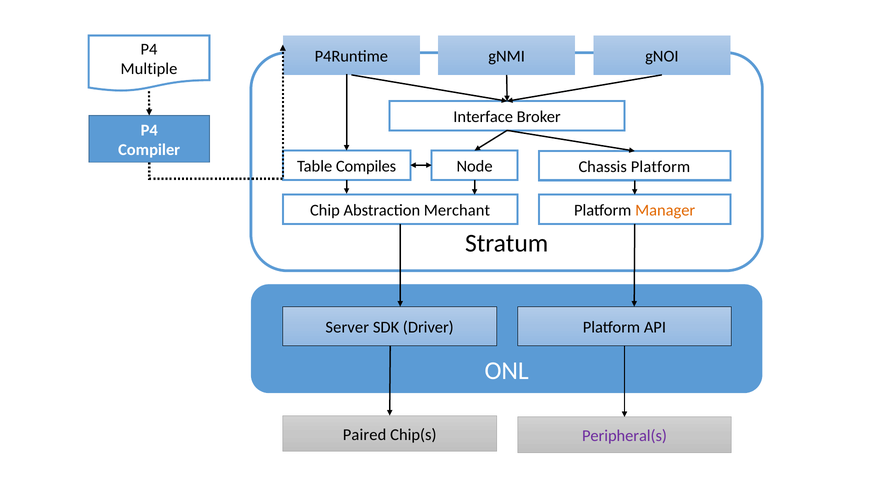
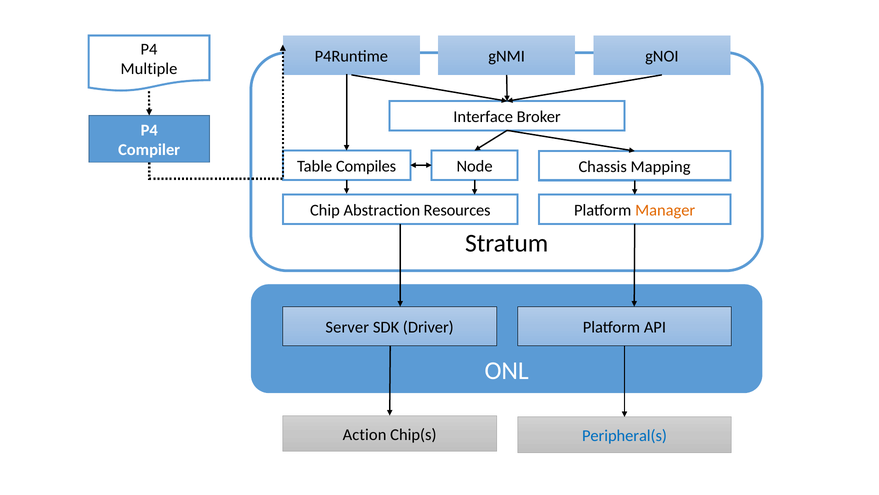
Chassis Platform: Platform -> Mapping (661, 167)
Merchant: Merchant -> Resources (457, 210)
Paired: Paired -> Action (365, 434)
Peripheral(s colour: purple -> blue (624, 436)
